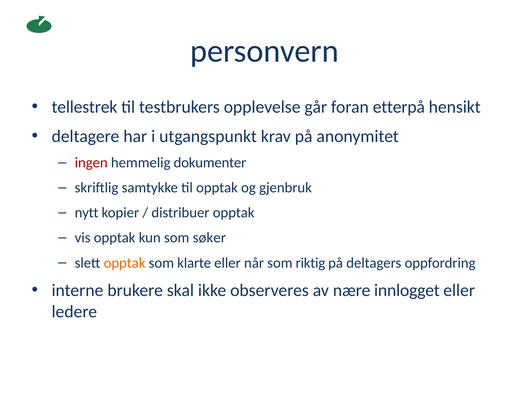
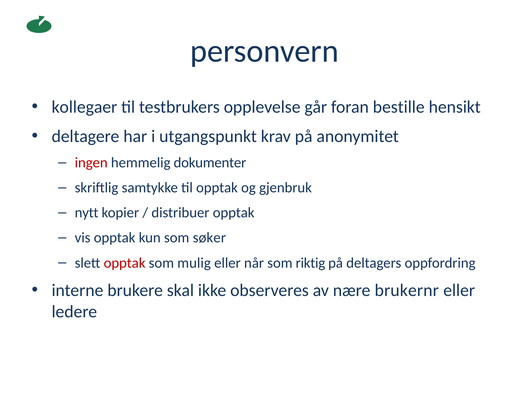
tellestrek: tellestrek -> kollegaer (84, 107)
etterpå: etterpå -> bestille (399, 107)
opptak colour: orange -> red (125, 263)
klarte: klarte -> mulig (194, 263)
innlogget: innlogget -> brukernr (407, 290)
